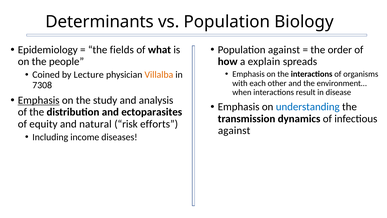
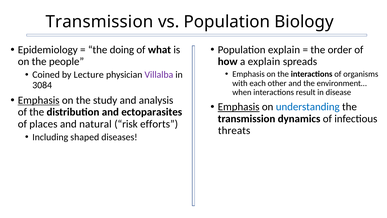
Determinants: Determinants -> Transmission (99, 22)
fields: fields -> doing (122, 50)
Population against: against -> explain (284, 50)
Villalba colour: orange -> purple (159, 75)
7308: 7308 -> 3084 (42, 85)
Emphasis underline: none -> present (239, 107)
equity: equity -> places (43, 124)
against: against -> threats (234, 130)
income: income -> shaped (85, 137)
